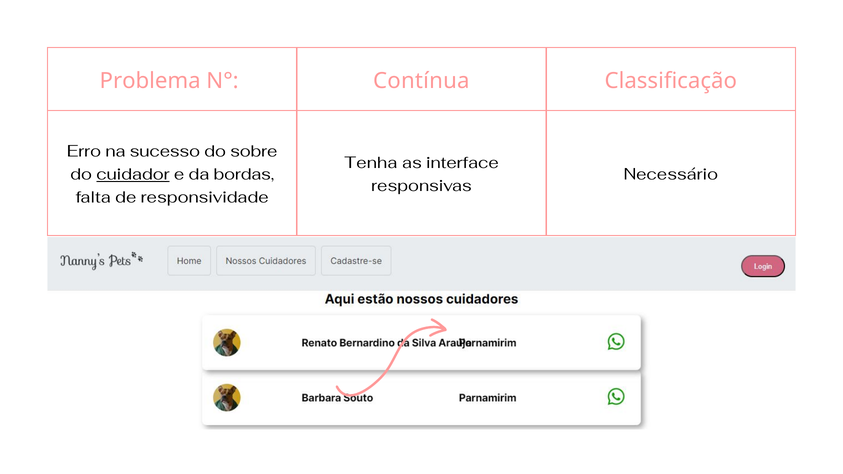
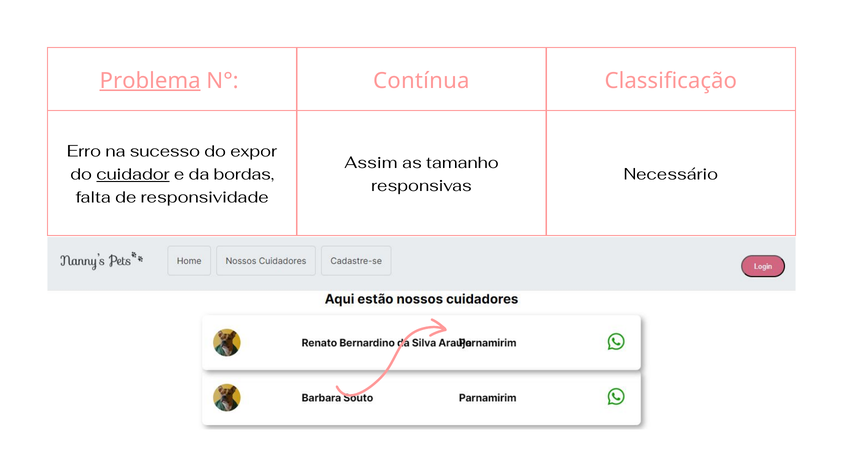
Problema underline: none -> present (150, 81)
sobre: sobre -> expor (254, 152)
Tenha: Tenha -> Assim (371, 163)
interface: interface -> tamanho (462, 163)
